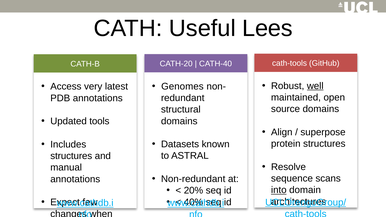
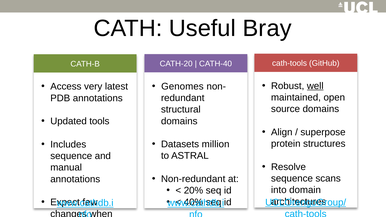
Lees: Lees -> Bray (267, 28)
known: known -> million (216, 144)
structures: structures -> sequence (71, 156)
into underline: present -> none (279, 190)
